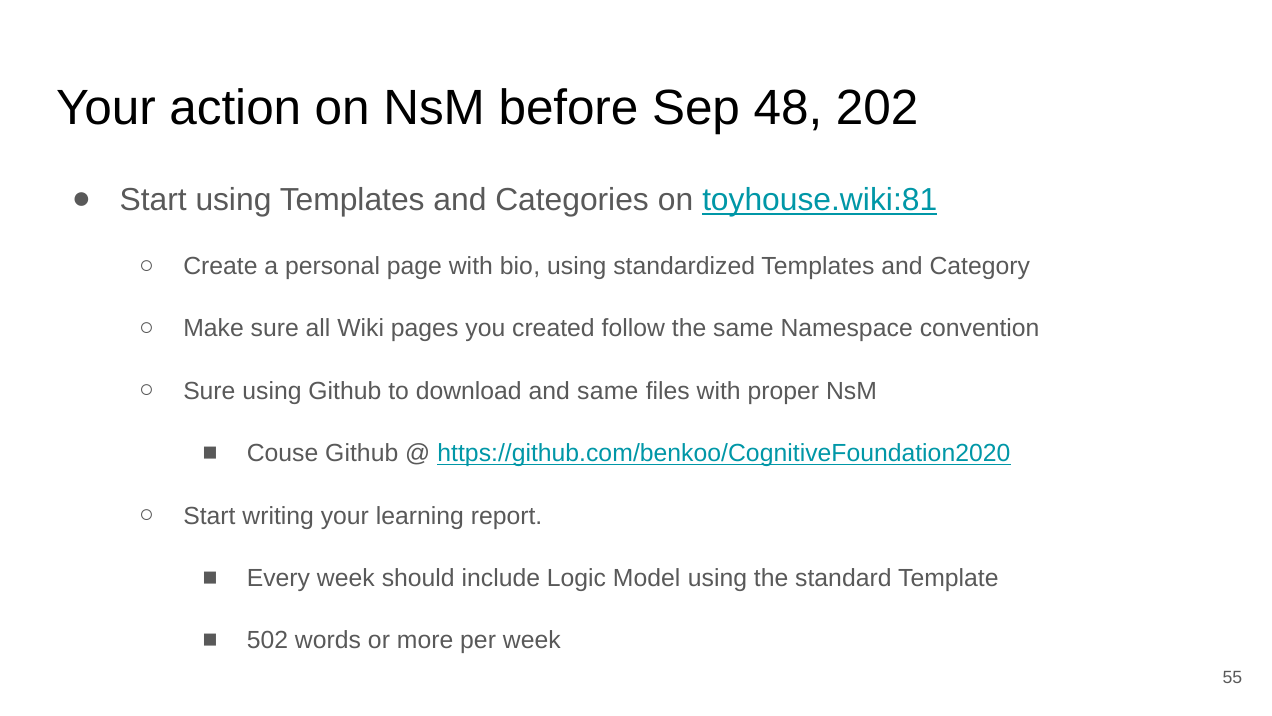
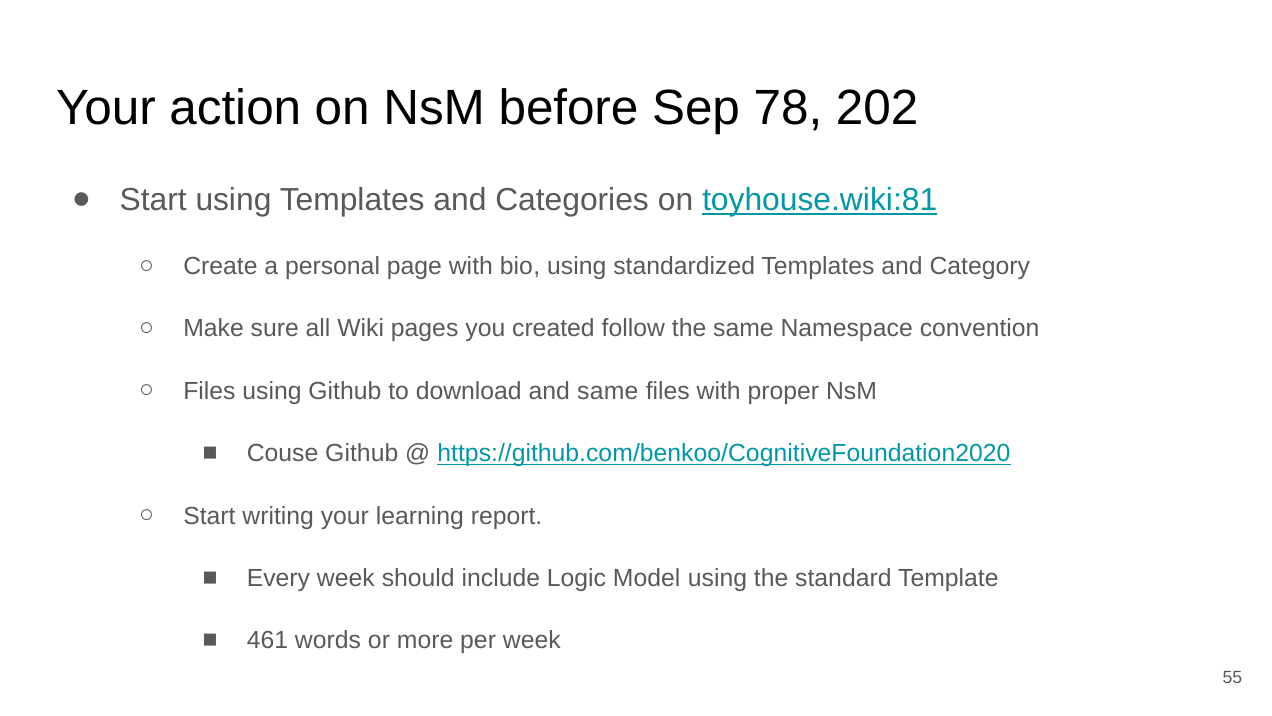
48: 48 -> 78 (788, 108)
Sure: Sure -> Files (209, 391)
502: 502 -> 461 (268, 640)
